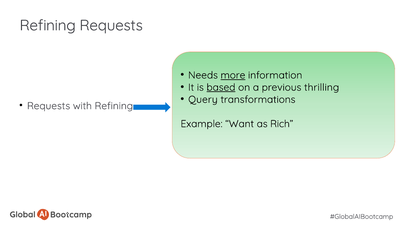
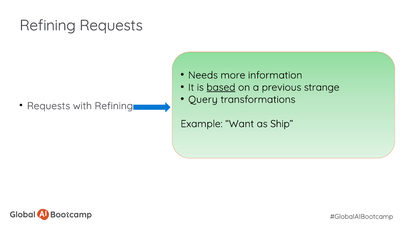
more underline: present -> none (233, 75)
thrilling: thrilling -> strange (322, 87)
Rich: Rich -> Ship (282, 124)
